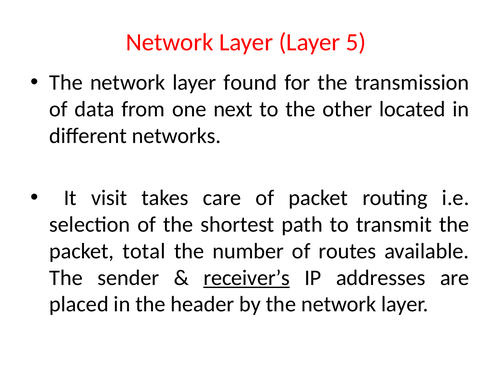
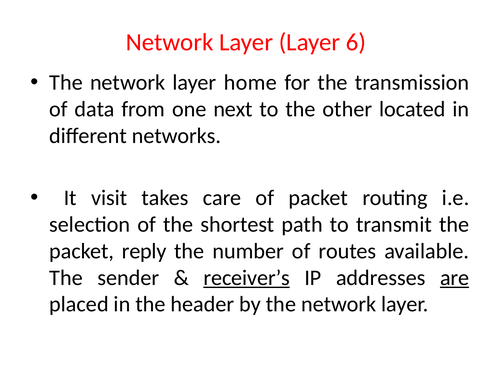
5: 5 -> 6 (356, 42)
found: found -> home (250, 83)
total: total -> reply (144, 251)
are underline: none -> present (455, 278)
